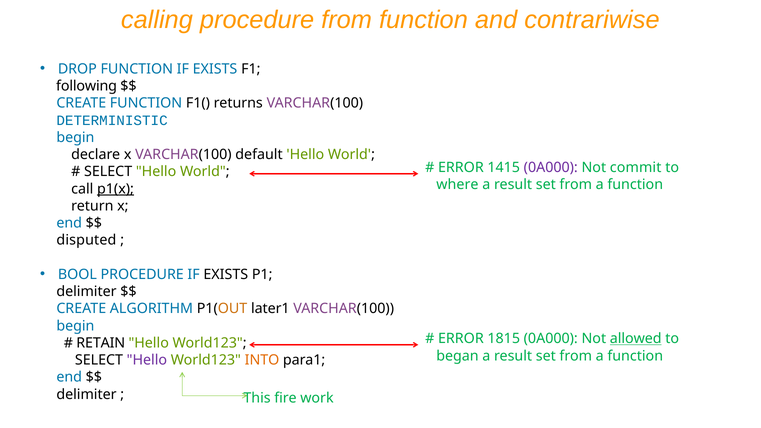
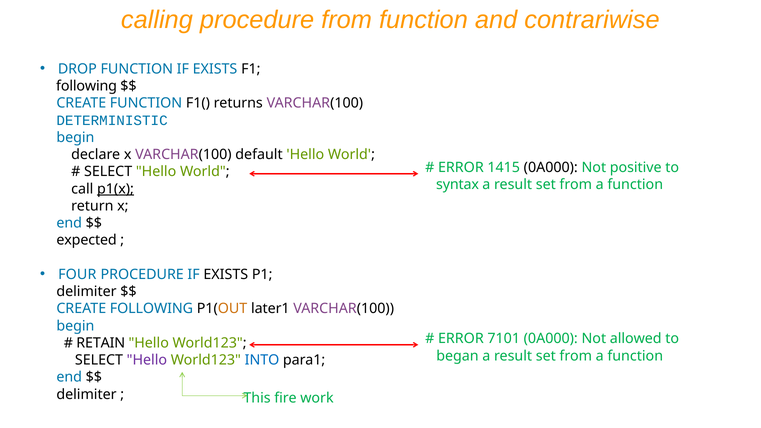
0A000 colour: purple -> black (551, 168)
commit: commit -> positive (636, 168)
where: where -> syntax (458, 185)
disputed: disputed -> expected (87, 240)
BOOL: BOOL -> FOUR (77, 275)
CREATE ALGORITHM: ALGORITHM -> FOLLOWING (151, 309)
1815: 1815 -> 7101 (504, 339)
allowed underline: present -> none (636, 339)
INTO colour: orange -> blue (262, 360)
